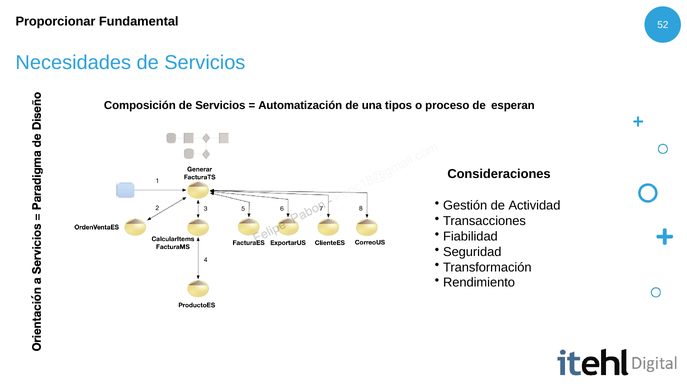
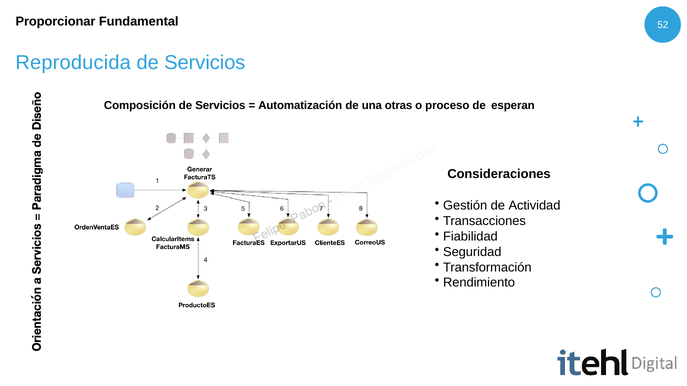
Necesidades: Necesidades -> Reproducida (73, 63)
tipos: tipos -> otras (399, 106)
